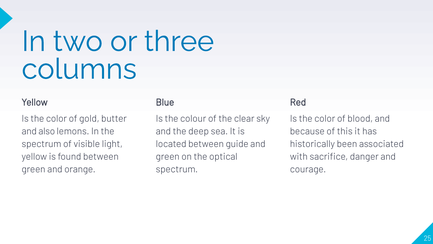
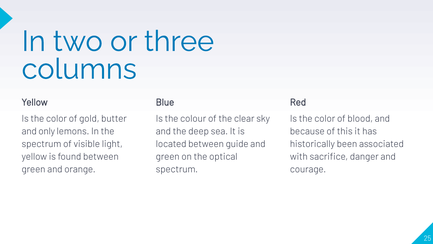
also: also -> only (47, 131)
